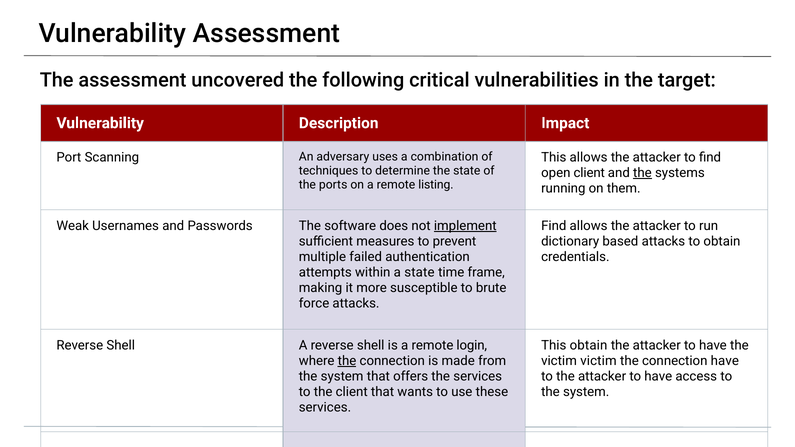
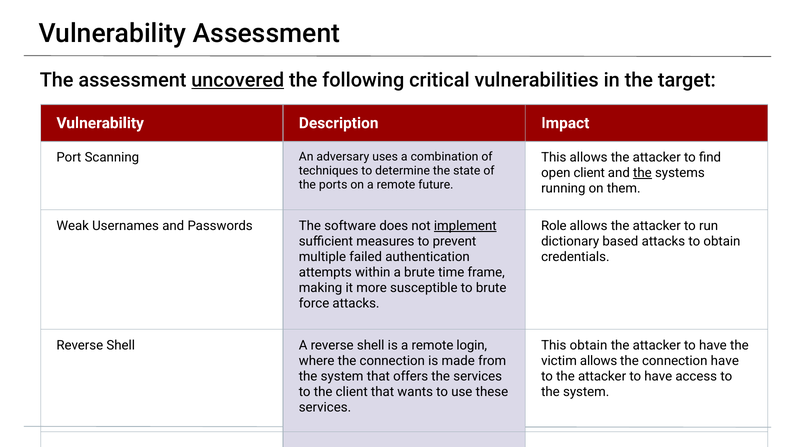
uncovered underline: none -> present (238, 80)
listing: listing -> future (436, 185)
Find: Find -> Role (554, 226)
a state: state -> brute (419, 272)
the underline: present -> none (347, 361)
victim victim: victim -> allows (599, 361)
